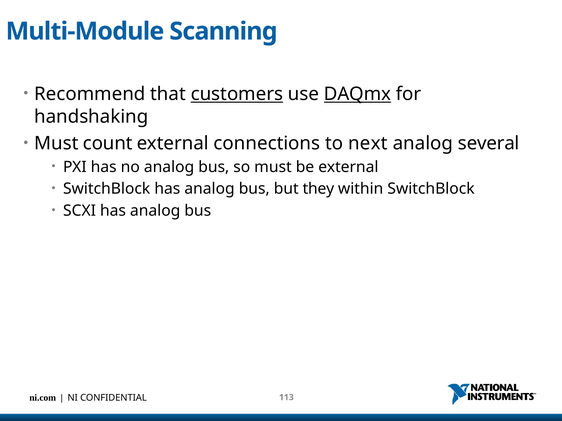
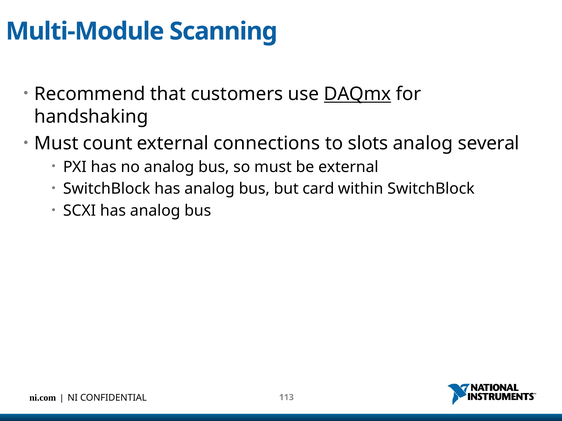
customers underline: present -> none (237, 94)
next: next -> slots (368, 144)
they: they -> card (318, 189)
